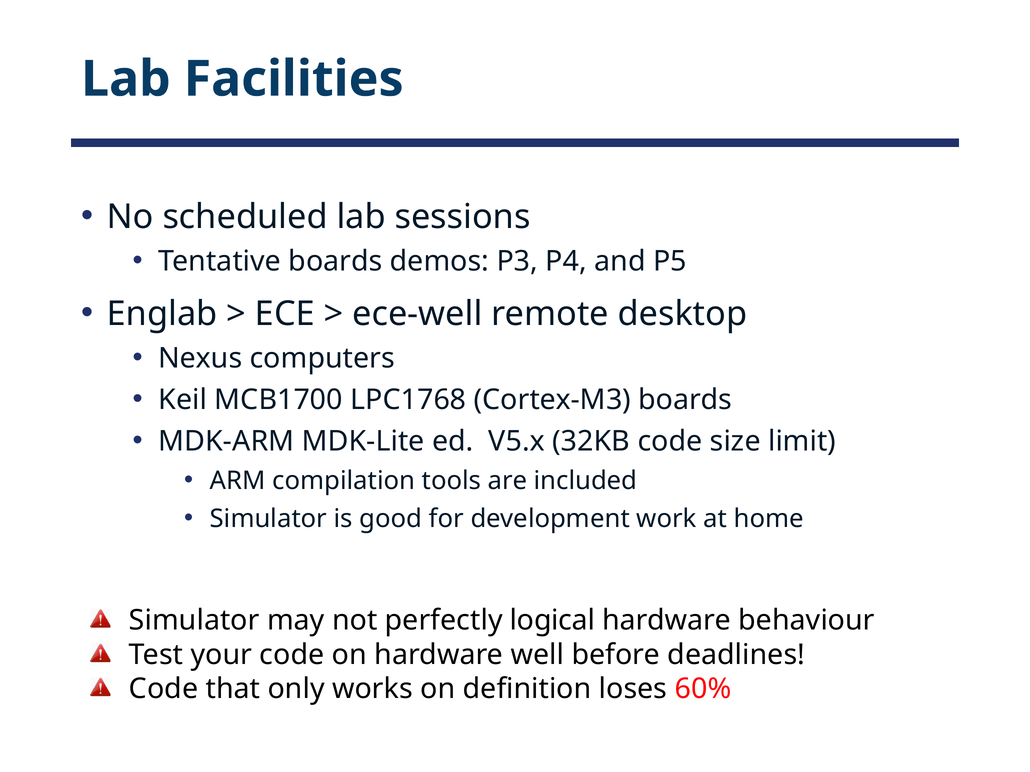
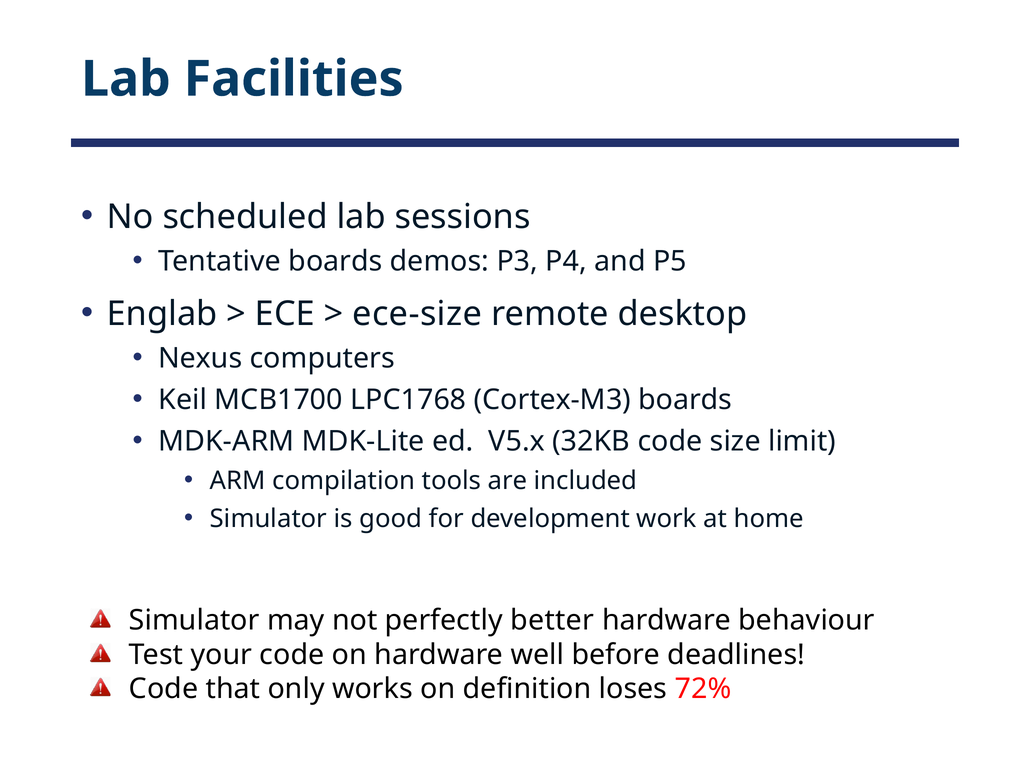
ece-well: ece-well -> ece-size (417, 314)
logical: logical -> better (552, 621)
60%: 60% -> 72% (703, 689)
